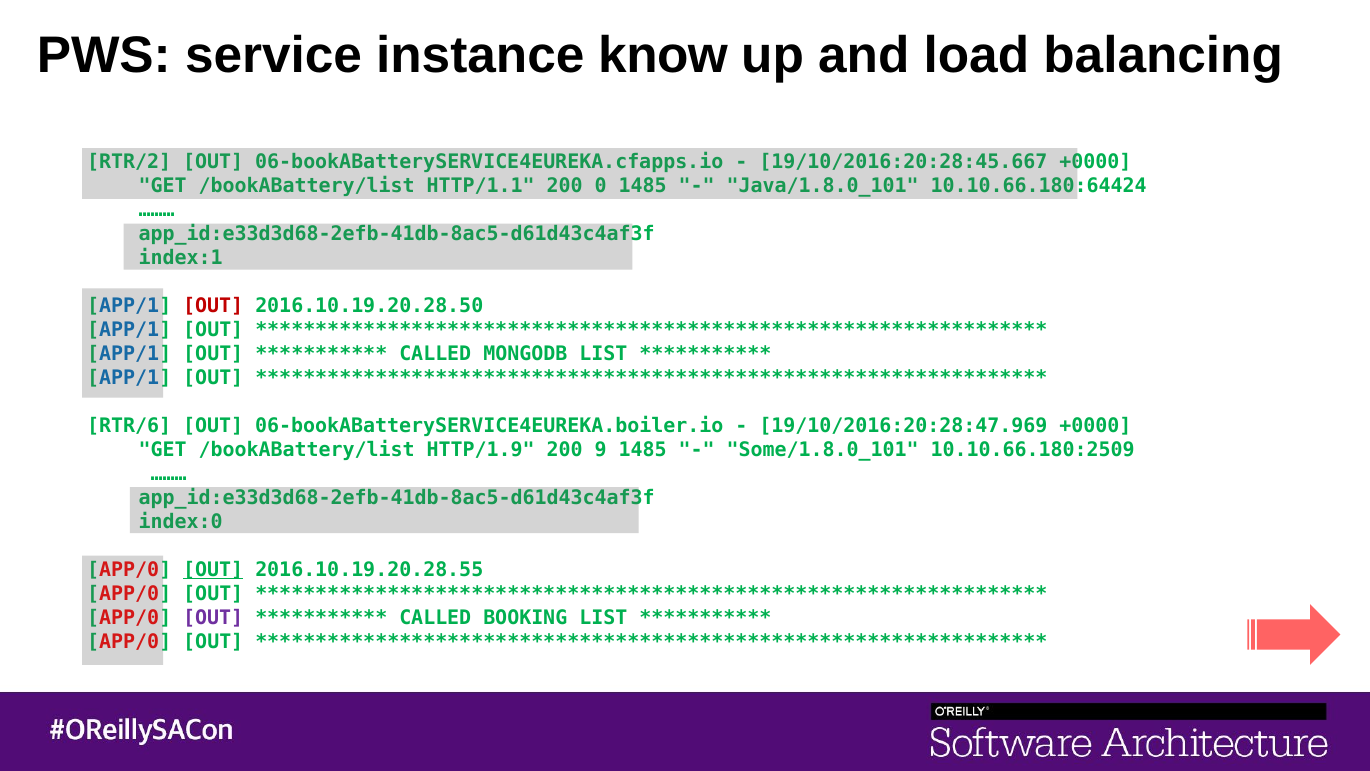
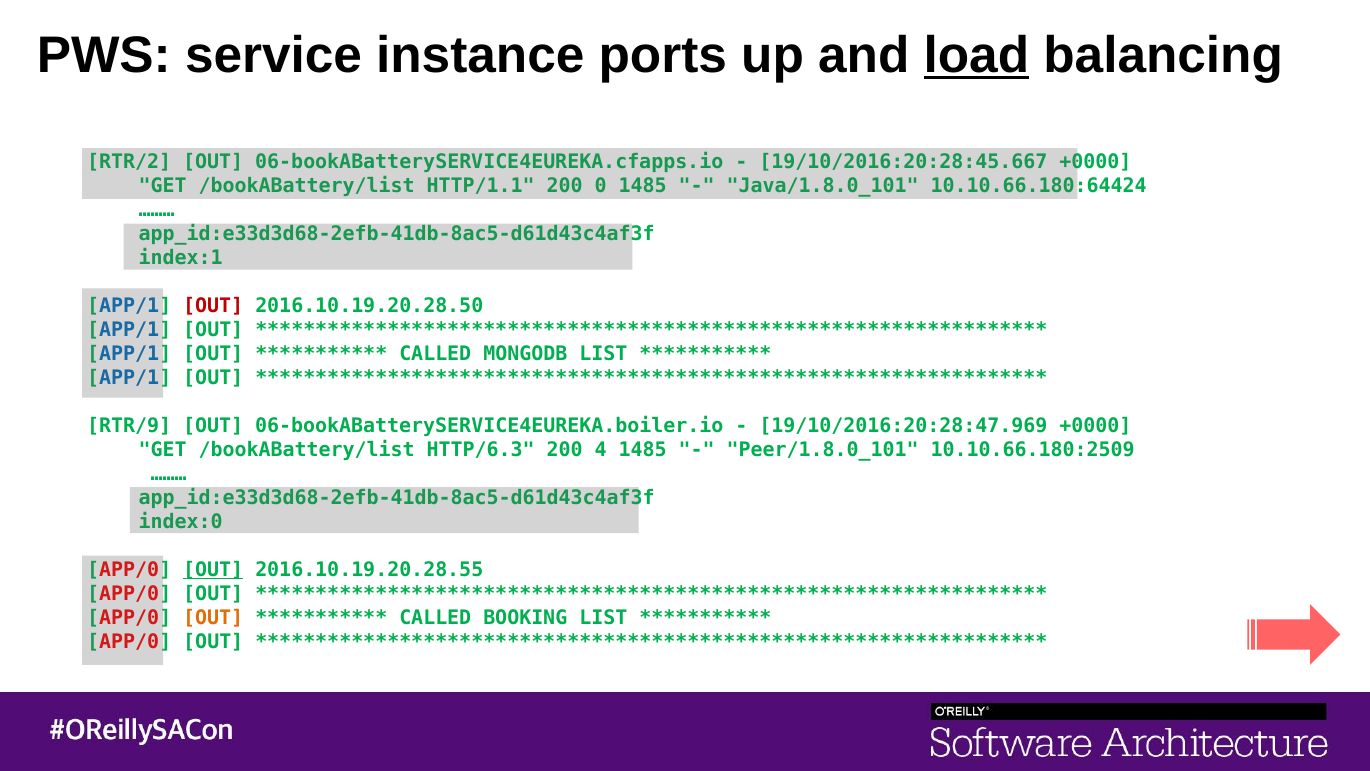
know: know -> ports (663, 55)
load underline: none -> present (976, 55)
RTR/6: RTR/6 -> RTR/9 (129, 426)
HTTP/1.9: HTTP/1.9 -> HTTP/6.3 (481, 450)
9: 9 -> 4 (601, 450)
Some/1.8.0_101: Some/1.8.0_101 -> Peer/1.8.0_101 (823, 450)
OUT colour: purple -> orange (213, 618)
